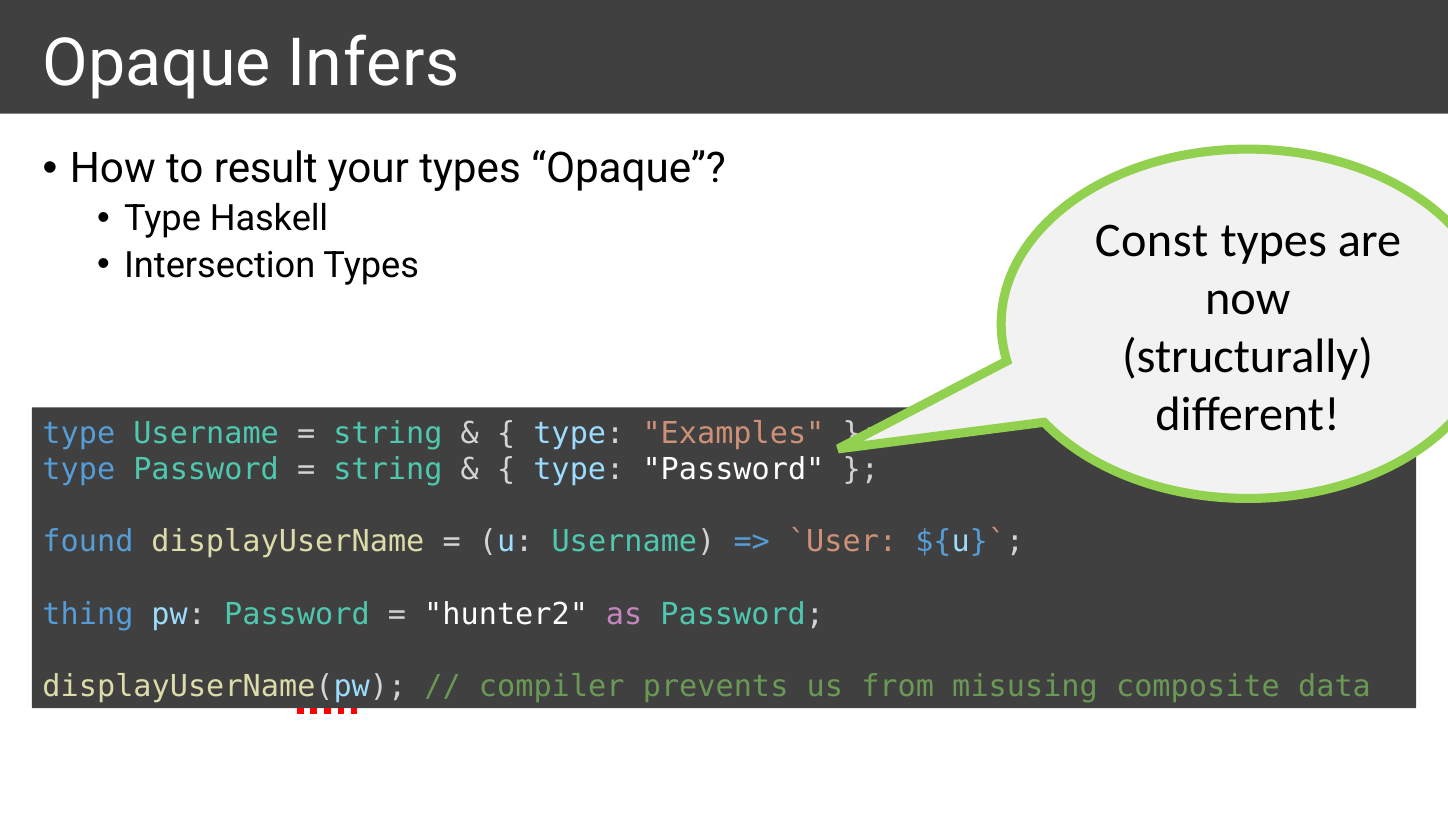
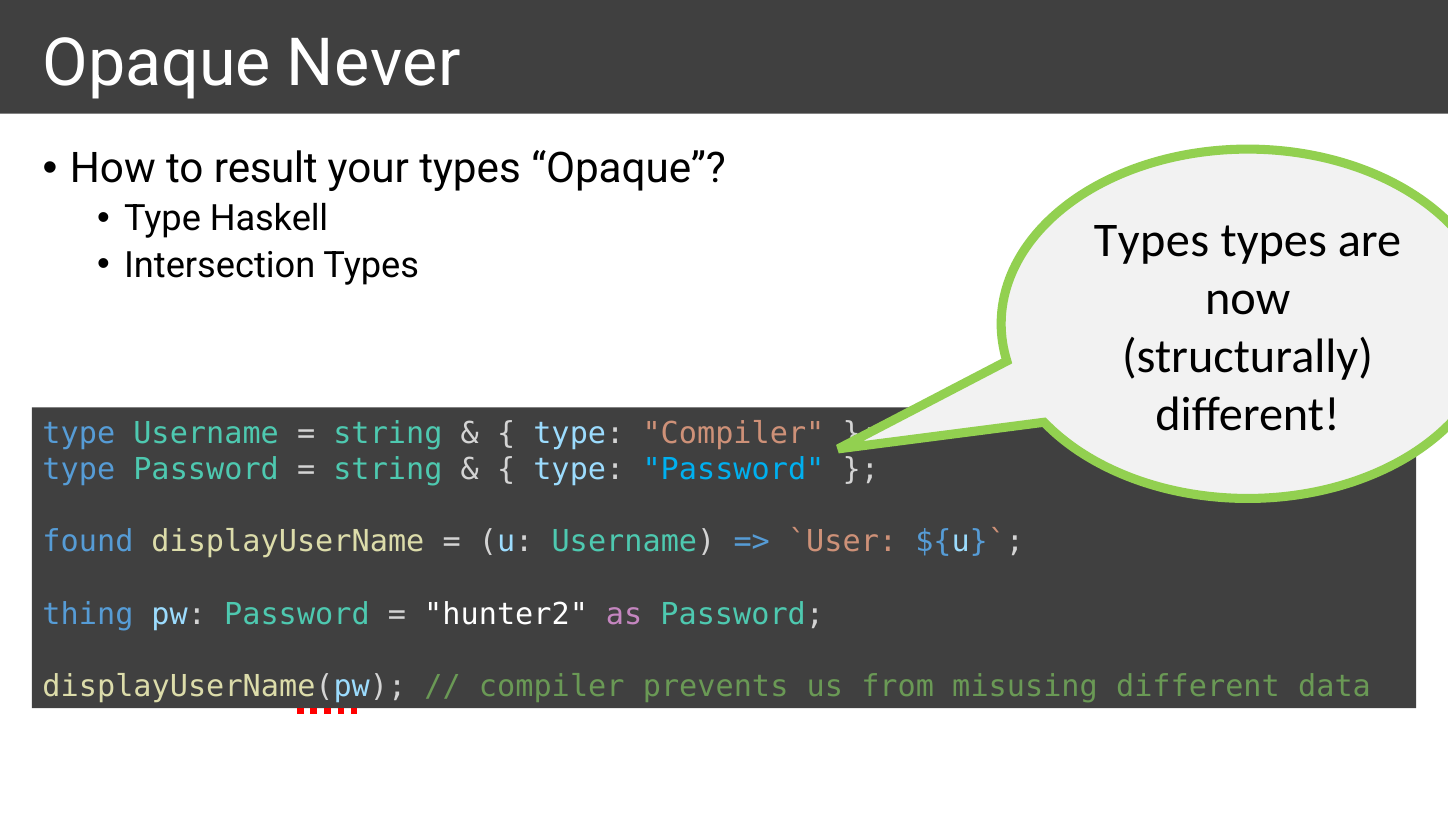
Infers: Infers -> Never (374, 64)
Const: Const -> Types (1152, 240)
type Examples: Examples -> Compiler (733, 433)
Password colour: white -> light blue (733, 469)
misusing composite: composite -> different (1198, 686)
